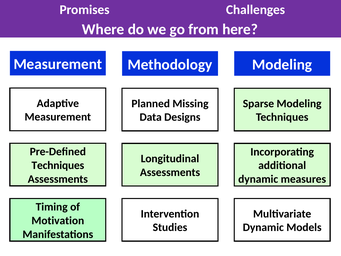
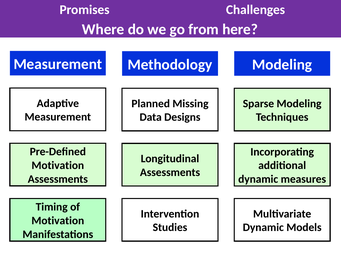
Techniques: Techniques -> Motivation (58, 165)
